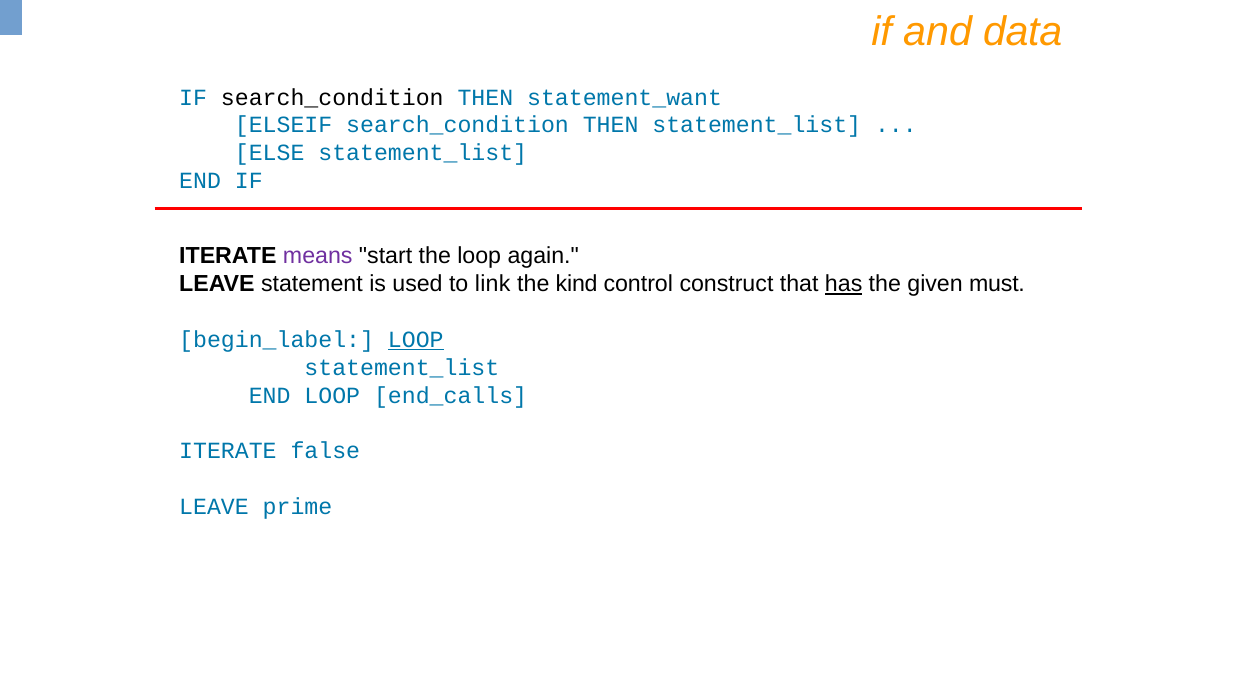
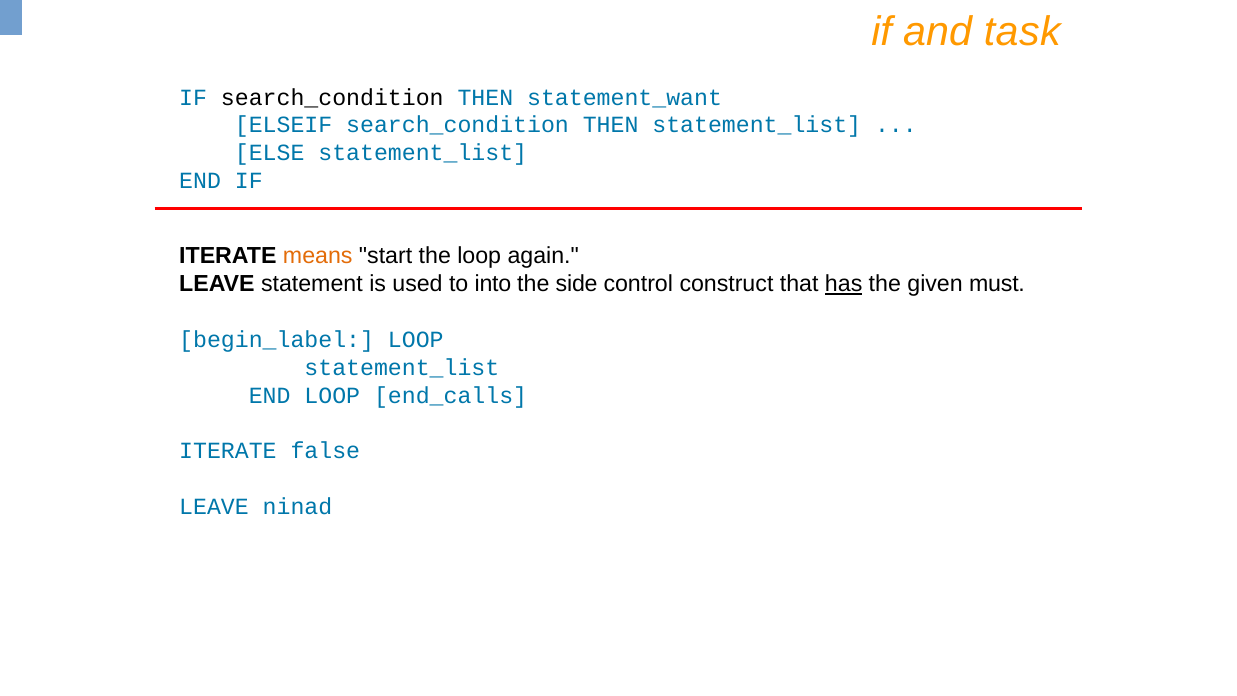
data: data -> task (1022, 32)
means colour: purple -> orange (318, 256)
link: link -> into (493, 284)
kind: kind -> side (577, 284)
LOOP underline: present -> none (416, 340)
prime: prime -> ninad (298, 507)
